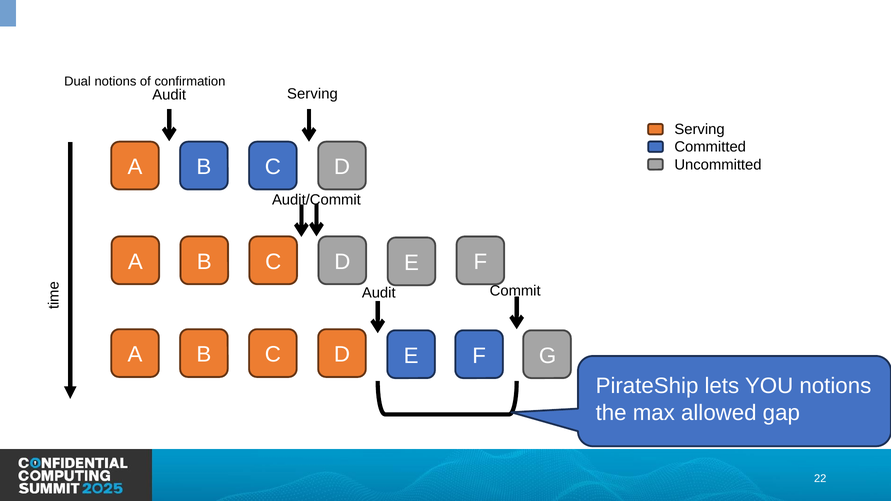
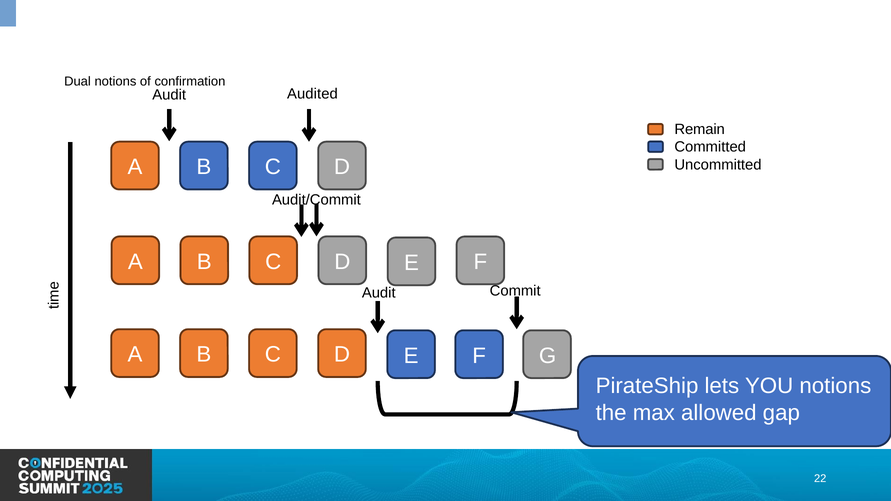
Audit Serving: Serving -> Audited (312, 94)
Serving: Serving -> Remain (700, 129)
